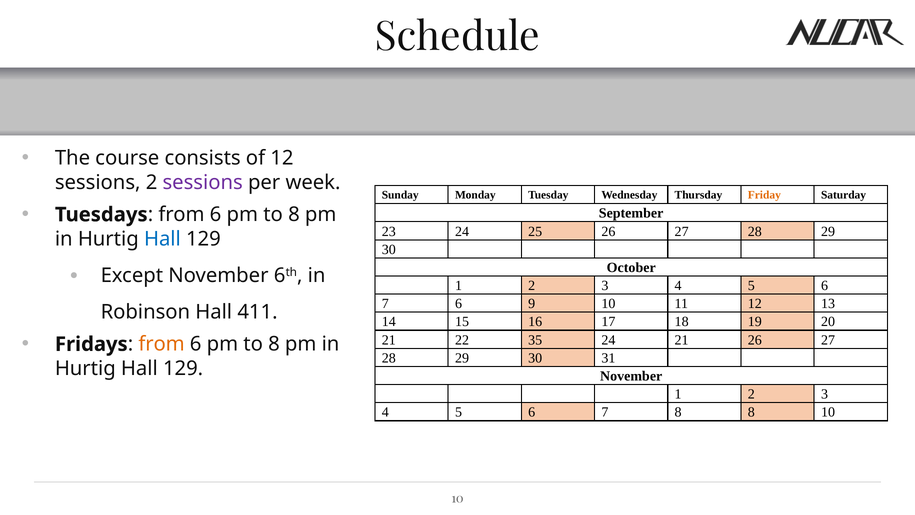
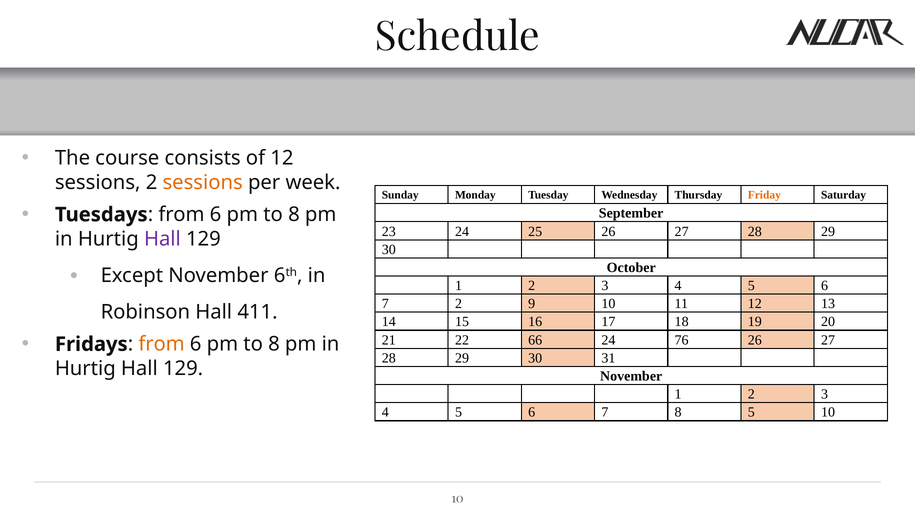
sessions colour: purple -> orange (203, 182)
Hall colour: blue -> purple (162, 239)
7 6: 6 -> 2 (459, 304)
35: 35 -> 66 (535, 340)
24 21: 21 -> 76 (682, 340)
8 8: 8 -> 5 (751, 412)
